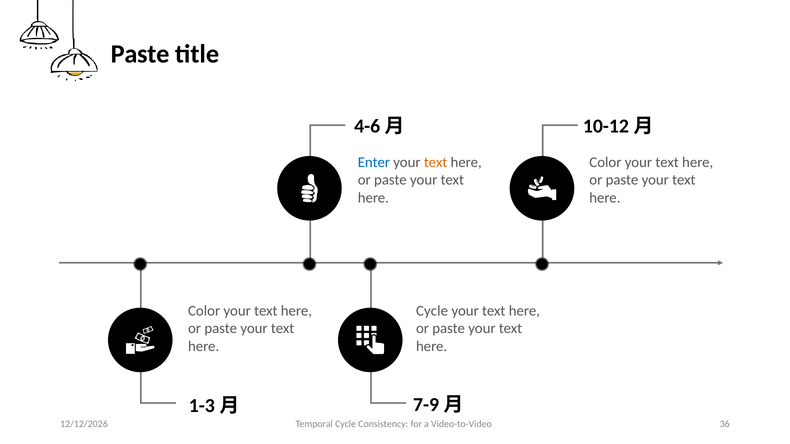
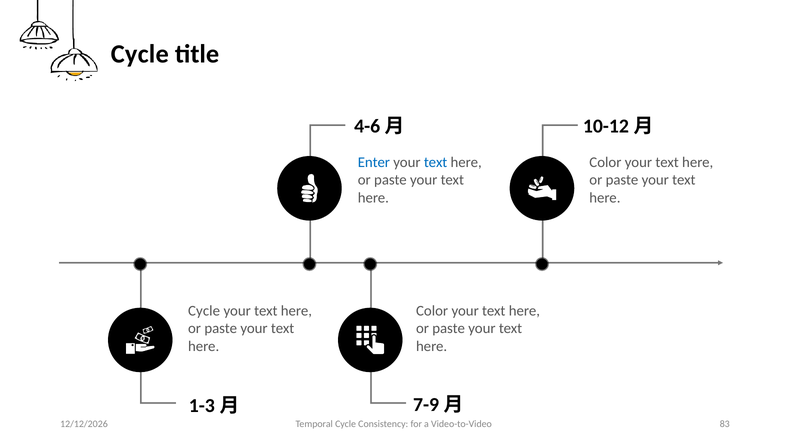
Paste: Paste -> Cycle (140, 54)
text colour: orange -> blue (436, 162)
Color: Color -> Cycle (204, 311)
Cycle: Cycle -> Color (432, 311)
36: 36 -> 83 (725, 424)
